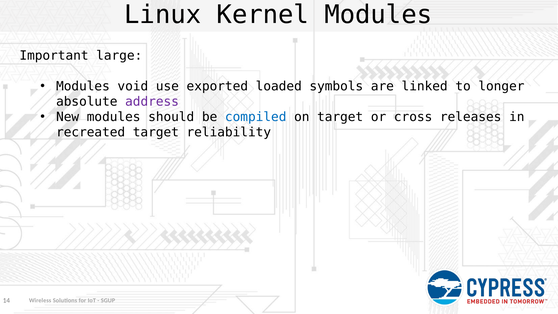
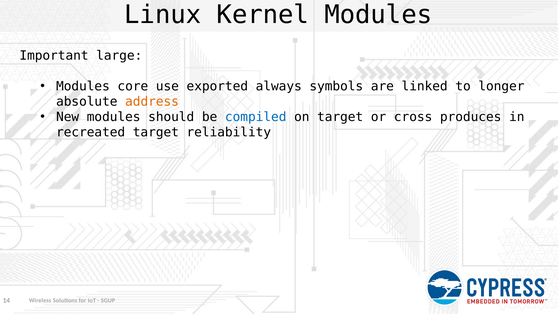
void: void -> core (133, 86)
loaded: loaded -> always (279, 86)
address colour: purple -> orange (152, 102)
releases: releases -> produces (471, 117)
